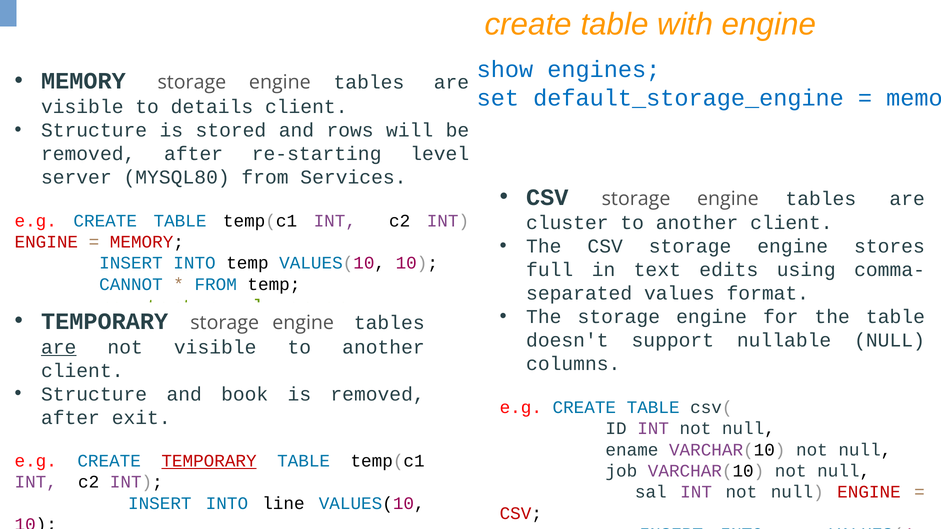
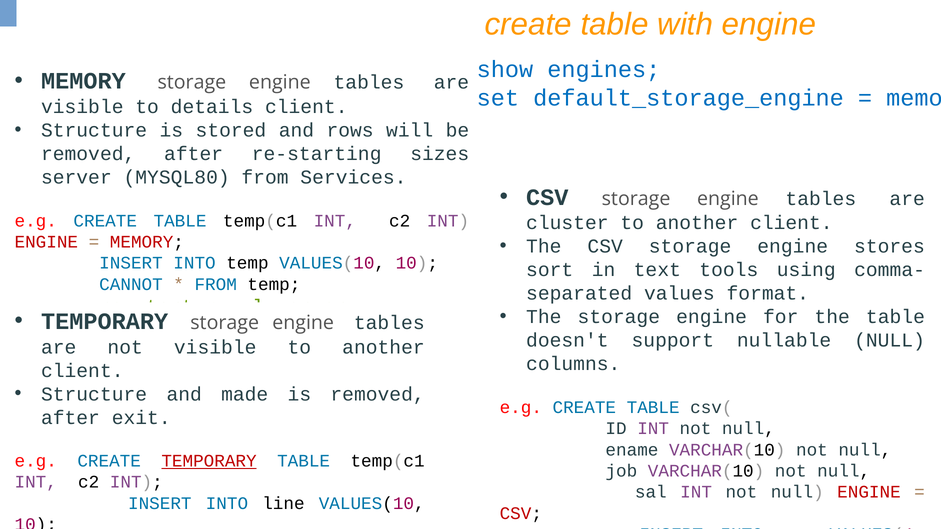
level: level -> sizes (440, 154)
full: full -> sort (550, 270)
edits: edits -> tools (729, 270)
are underline: present -> none (59, 347)
book: book -> made (245, 394)
